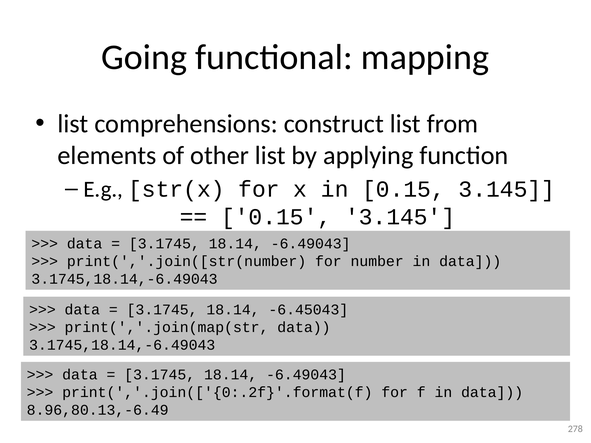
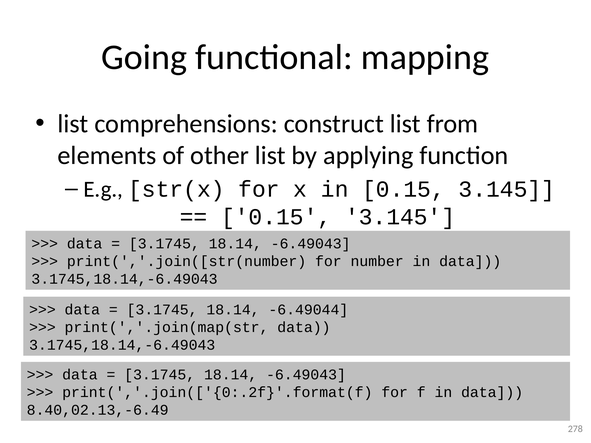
-6.45043: -6.45043 -> -6.49044 (308, 310)
8.96,80.13,-6.49: 8.96,80.13,-6.49 -> 8.40,02.13,-6.49 (98, 410)
